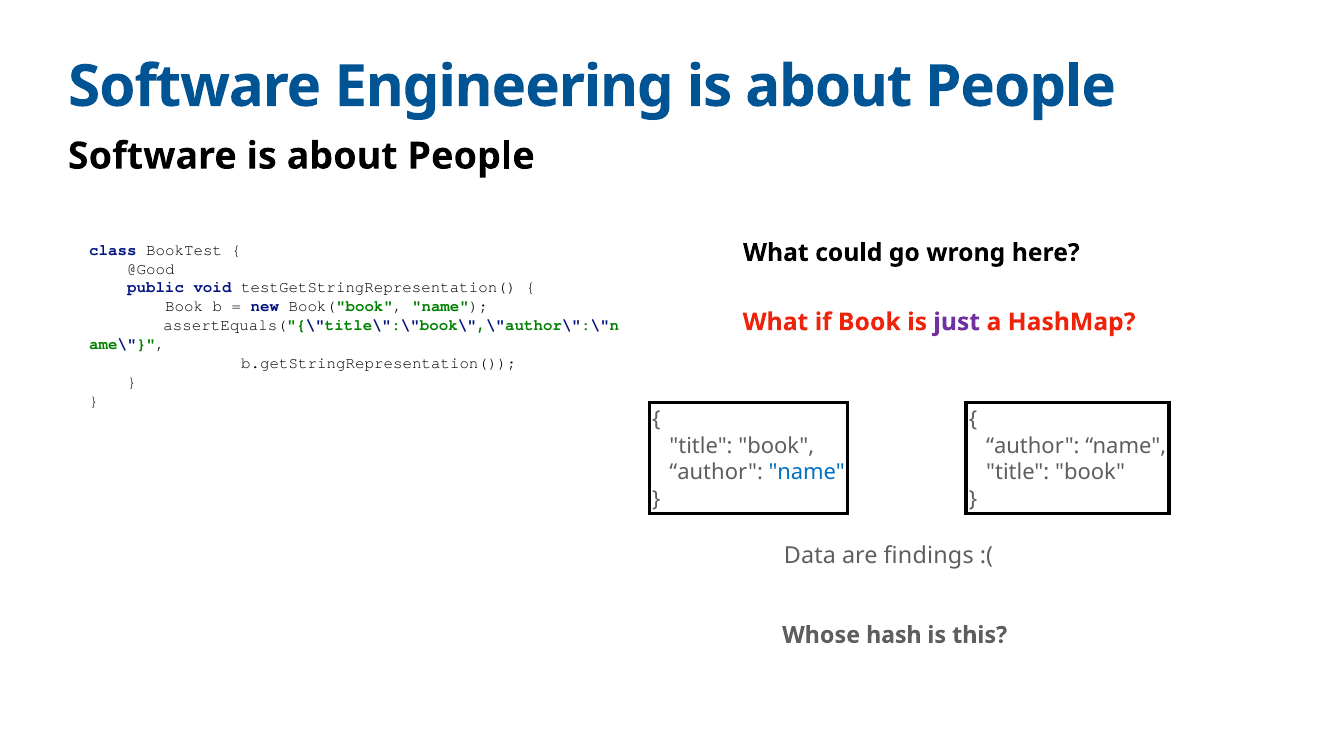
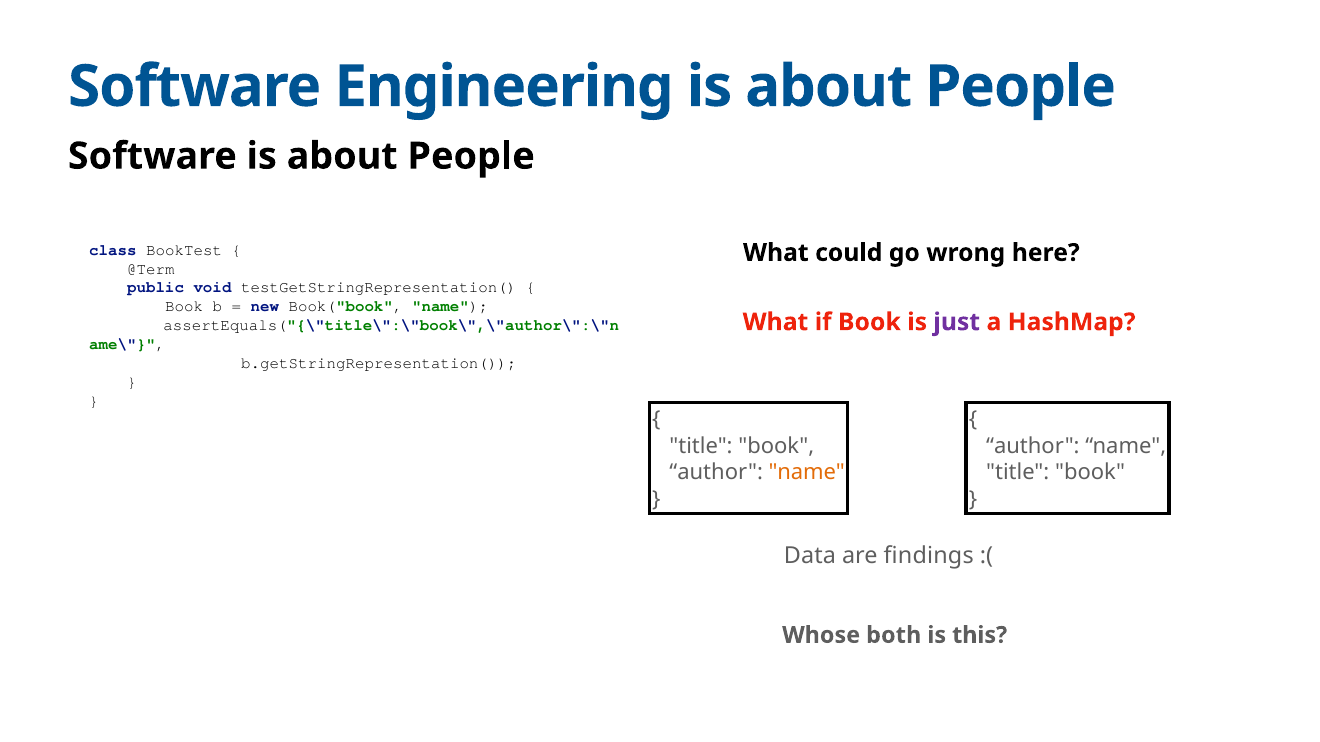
@Good: @Good -> @Term (151, 269)
name colour: blue -> orange (807, 473)
hash: hash -> both (894, 636)
